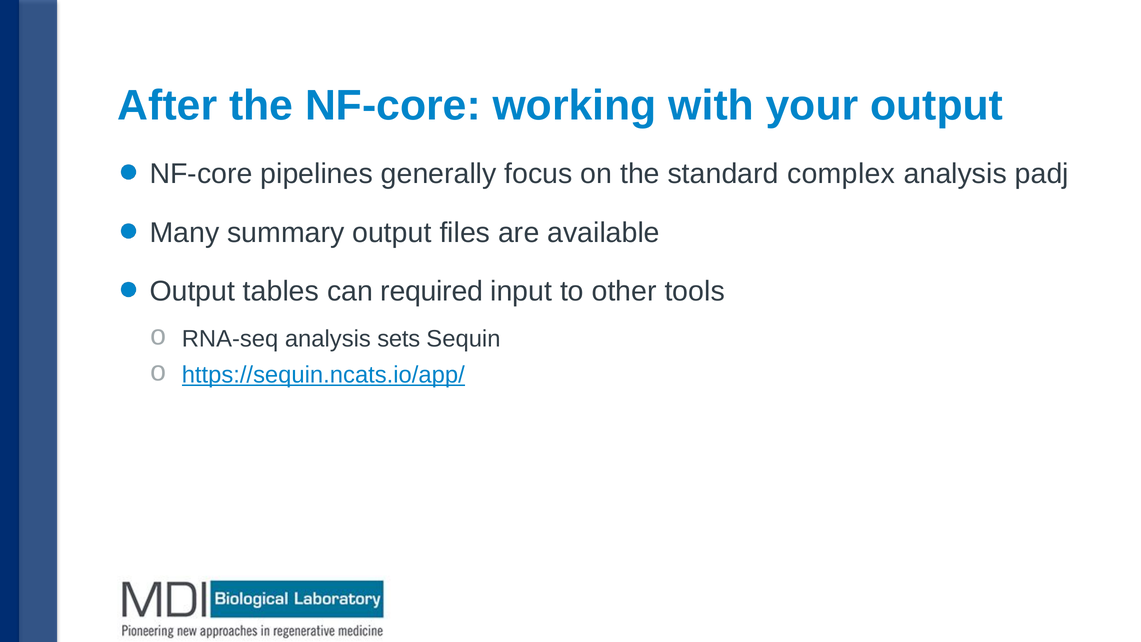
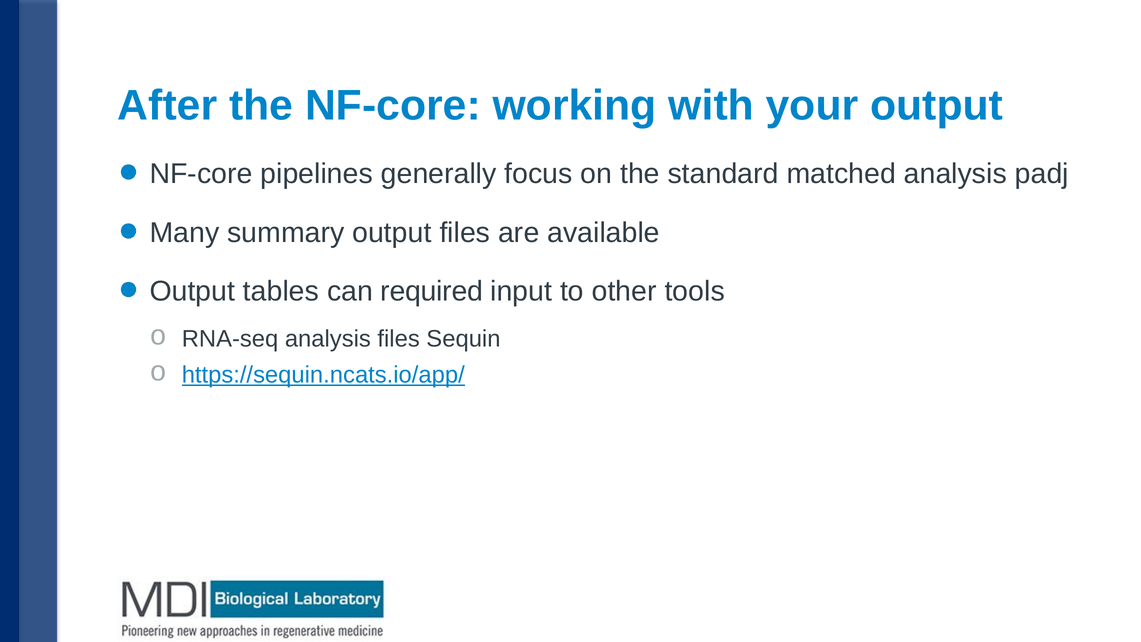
complex: complex -> matched (841, 174)
analysis sets: sets -> files (399, 339)
